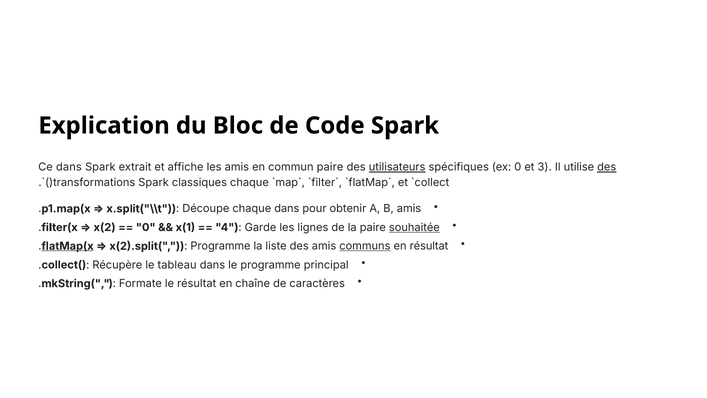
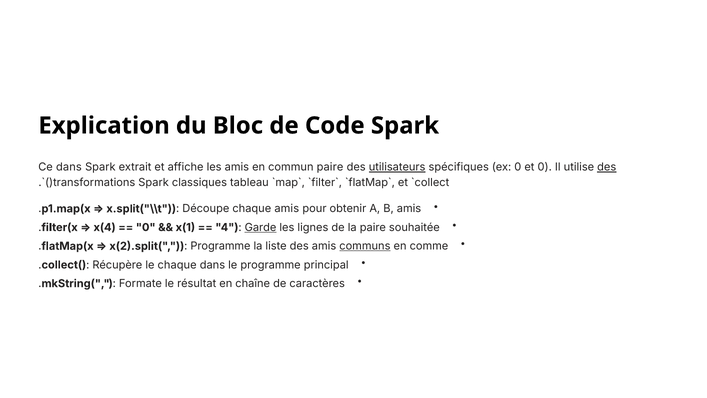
et 3: 3 -> 0 (545, 167)
classiques chaque: chaque -> tableau (249, 182)
chaque dans: dans -> amis (287, 209)
x(2: x(2 -> x(4 (105, 227)
Garde underline: none -> present (261, 227)
souhaitée underline: present -> none (414, 227)
flatMap(x underline: present -> none (68, 246)
en résultat: résultat -> comme (429, 246)
le tableau: tableau -> chaque (177, 265)
